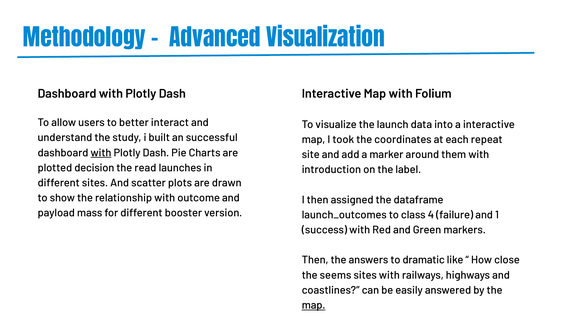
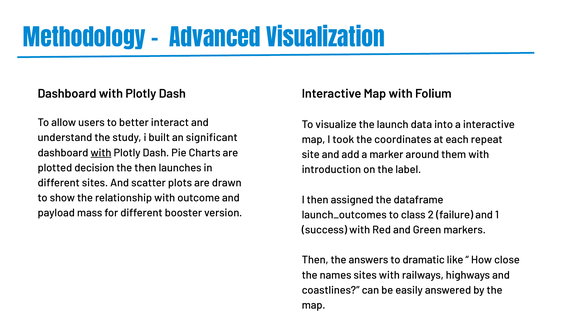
successful: successful -> significant (212, 138)
the read: read -> then (145, 168)
4: 4 -> 2 (431, 215)
seems: seems -> names (336, 275)
map underline: present -> none (314, 305)
